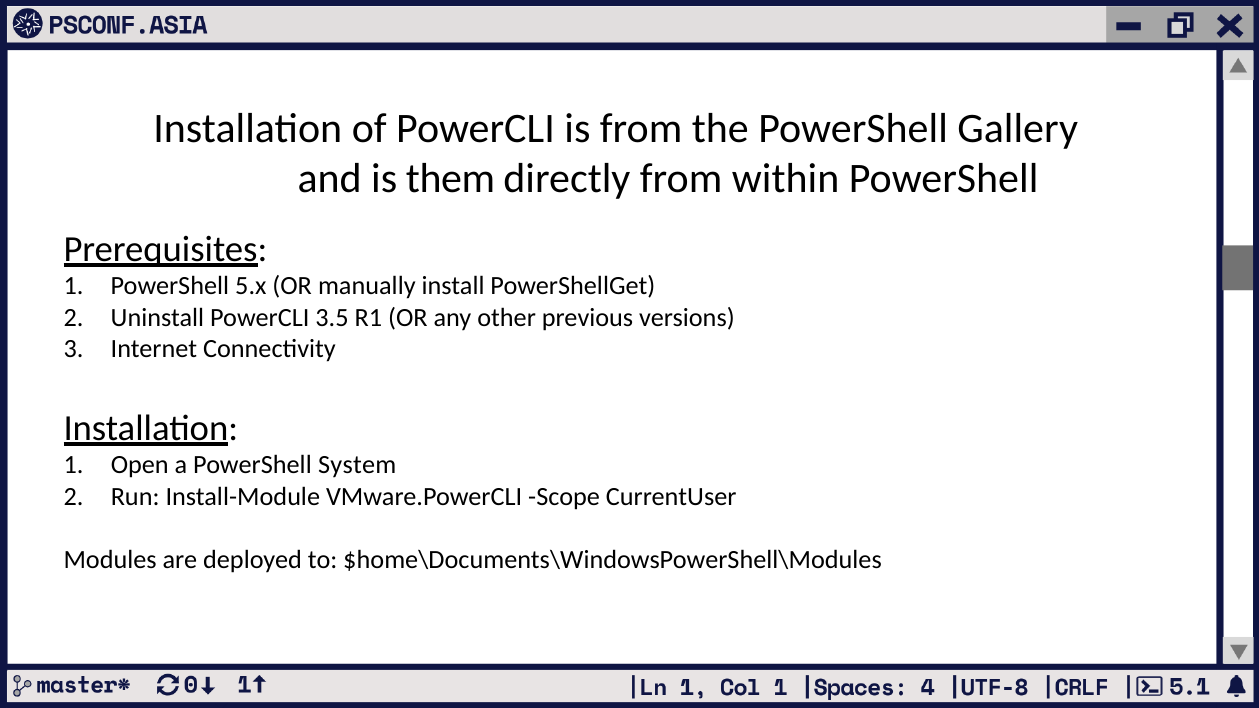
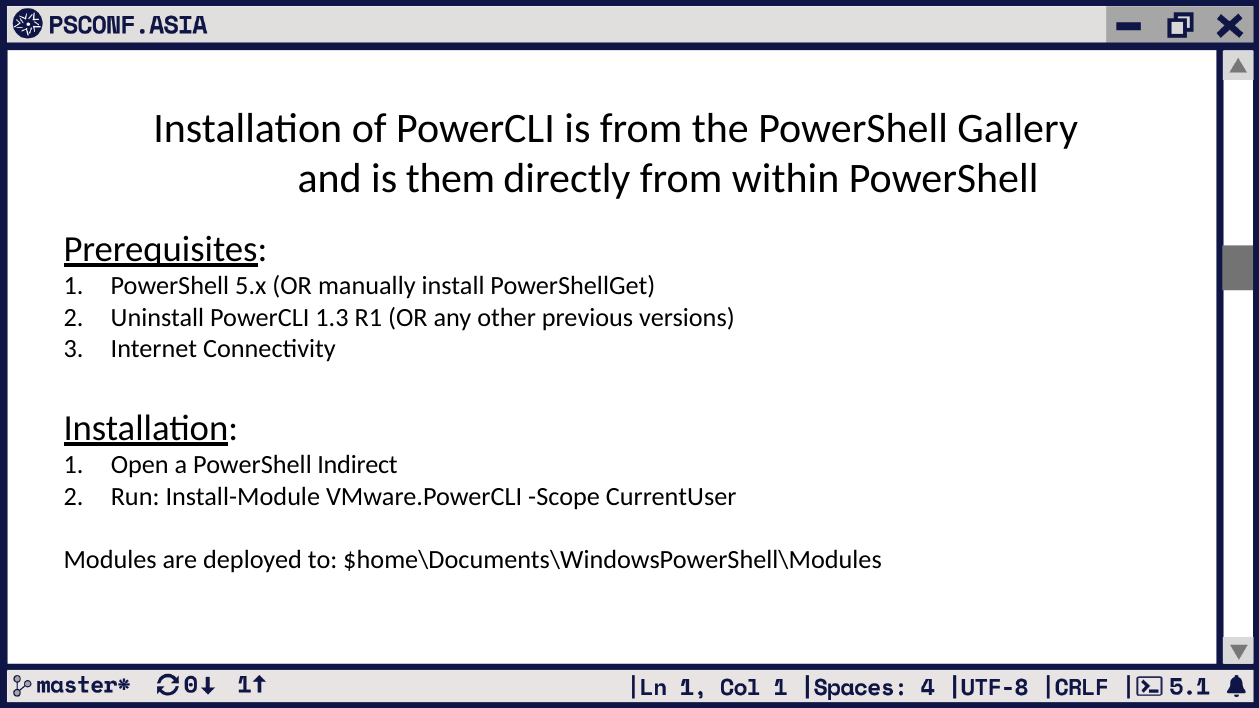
3.5: 3.5 -> 1.3 (332, 318)
System: System -> Indirect (358, 465)
